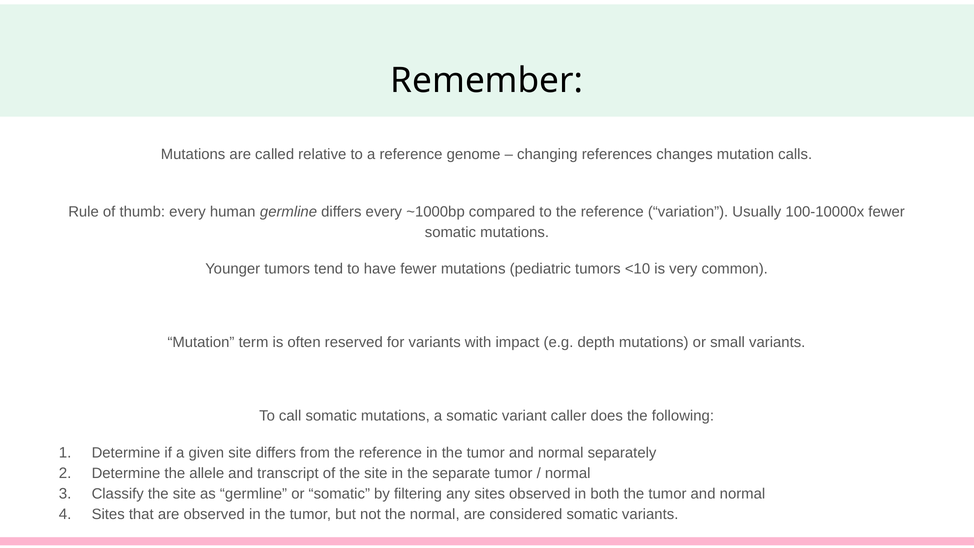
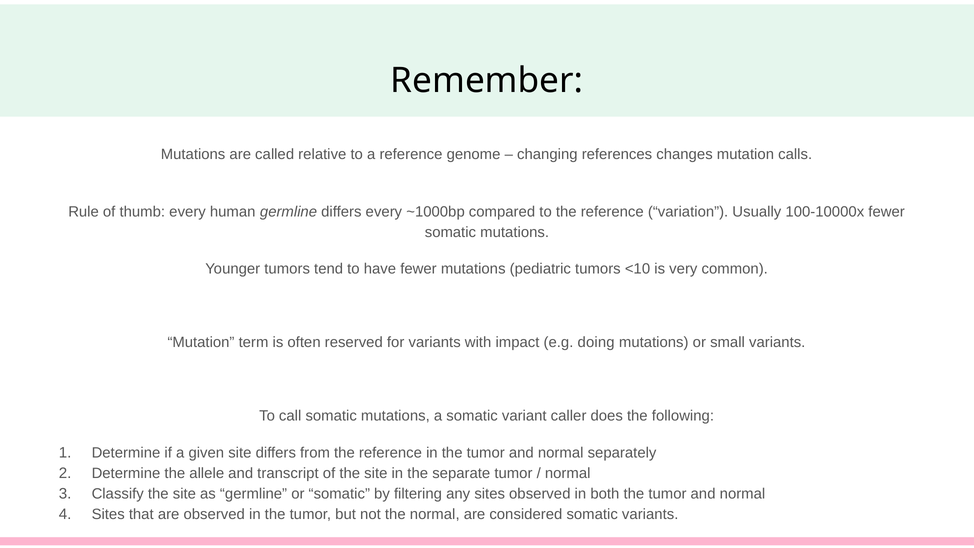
depth: depth -> doing (596, 342)
